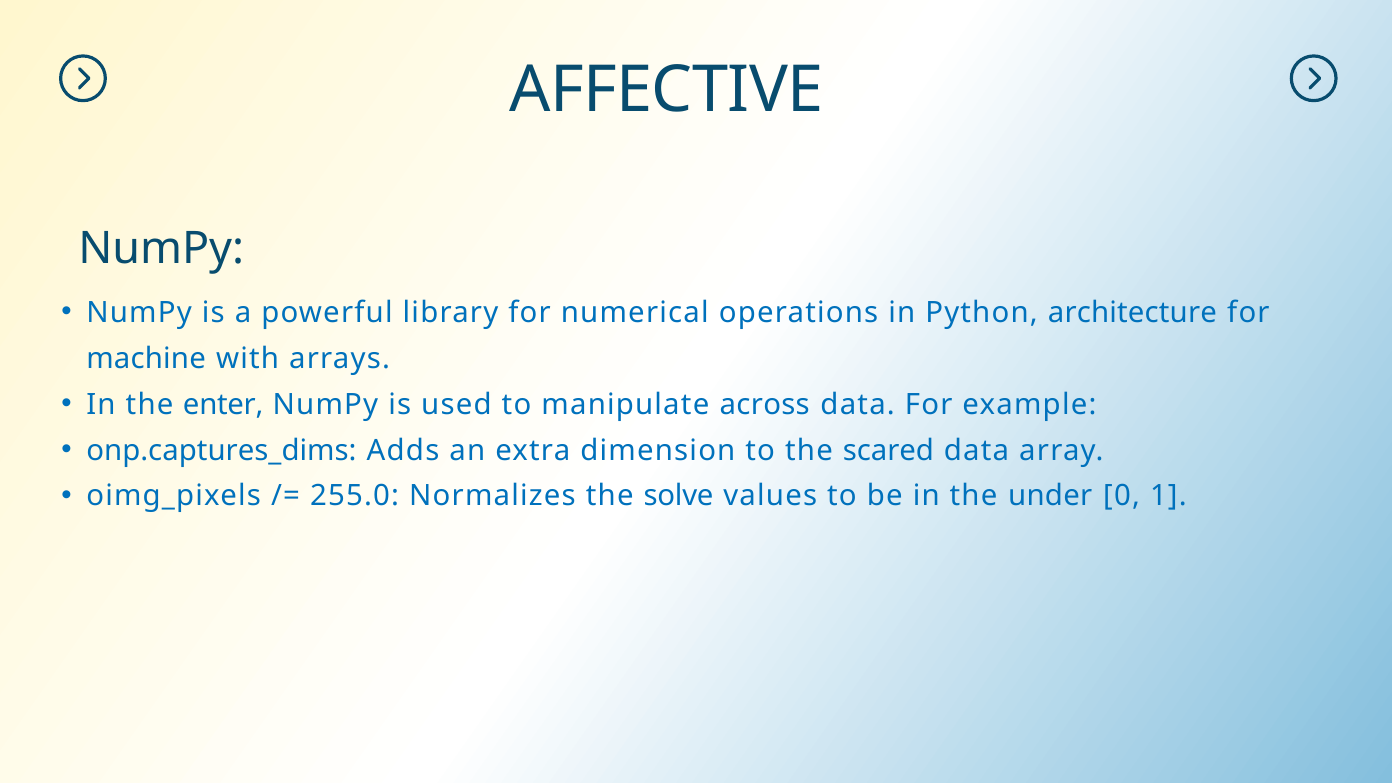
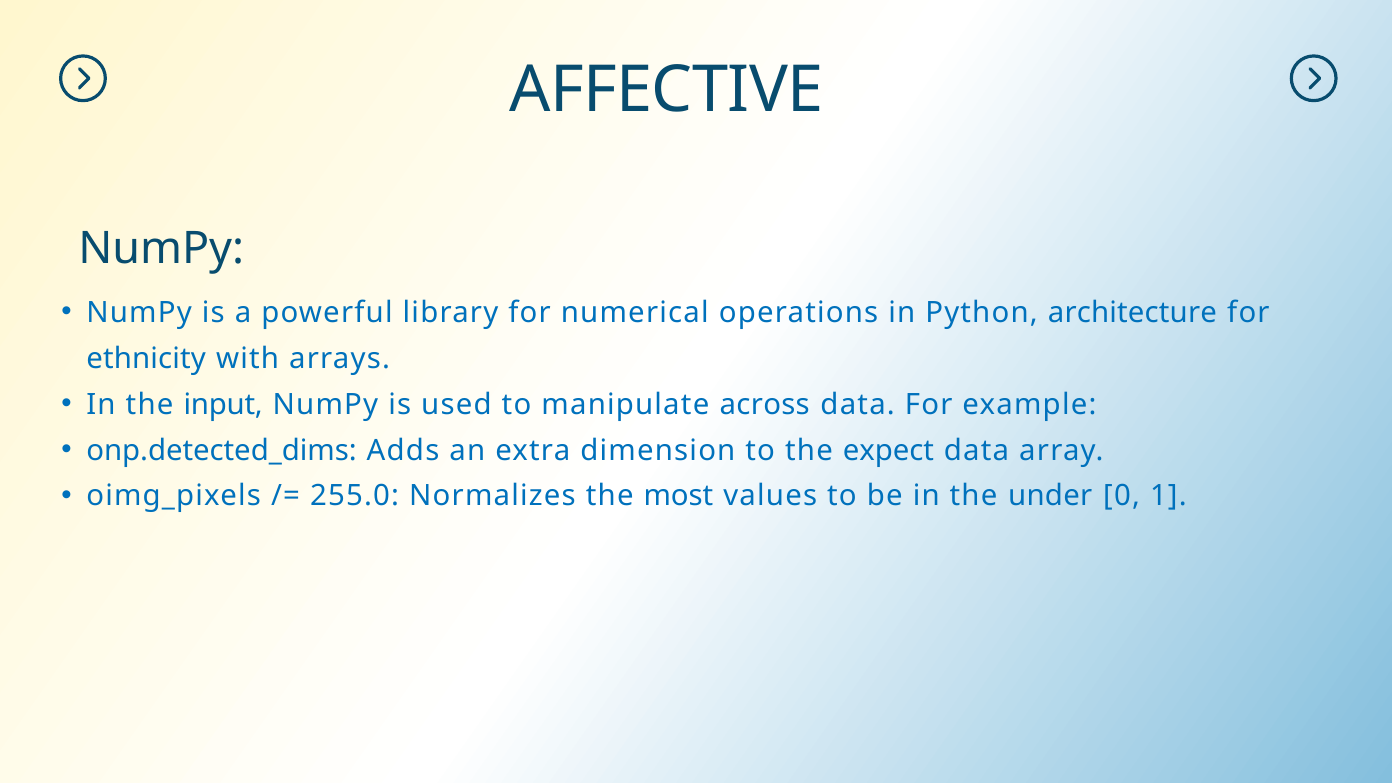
machine: machine -> ethnicity (146, 359)
enter: enter -> input (223, 405)
onp.captures_dims: onp.captures_dims -> onp.detected_dims (221, 450)
scared: scared -> expect (888, 450)
solve: solve -> most (678, 496)
